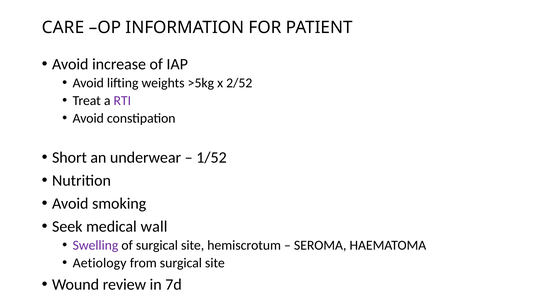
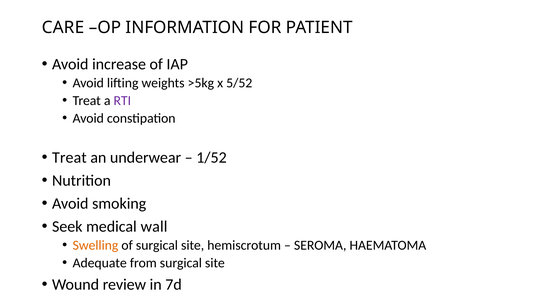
2/52: 2/52 -> 5/52 (239, 83)
Short: Short -> Treat (69, 158)
Swelling colour: purple -> orange (95, 246)
Aetiology: Aetiology -> Adequate (100, 263)
